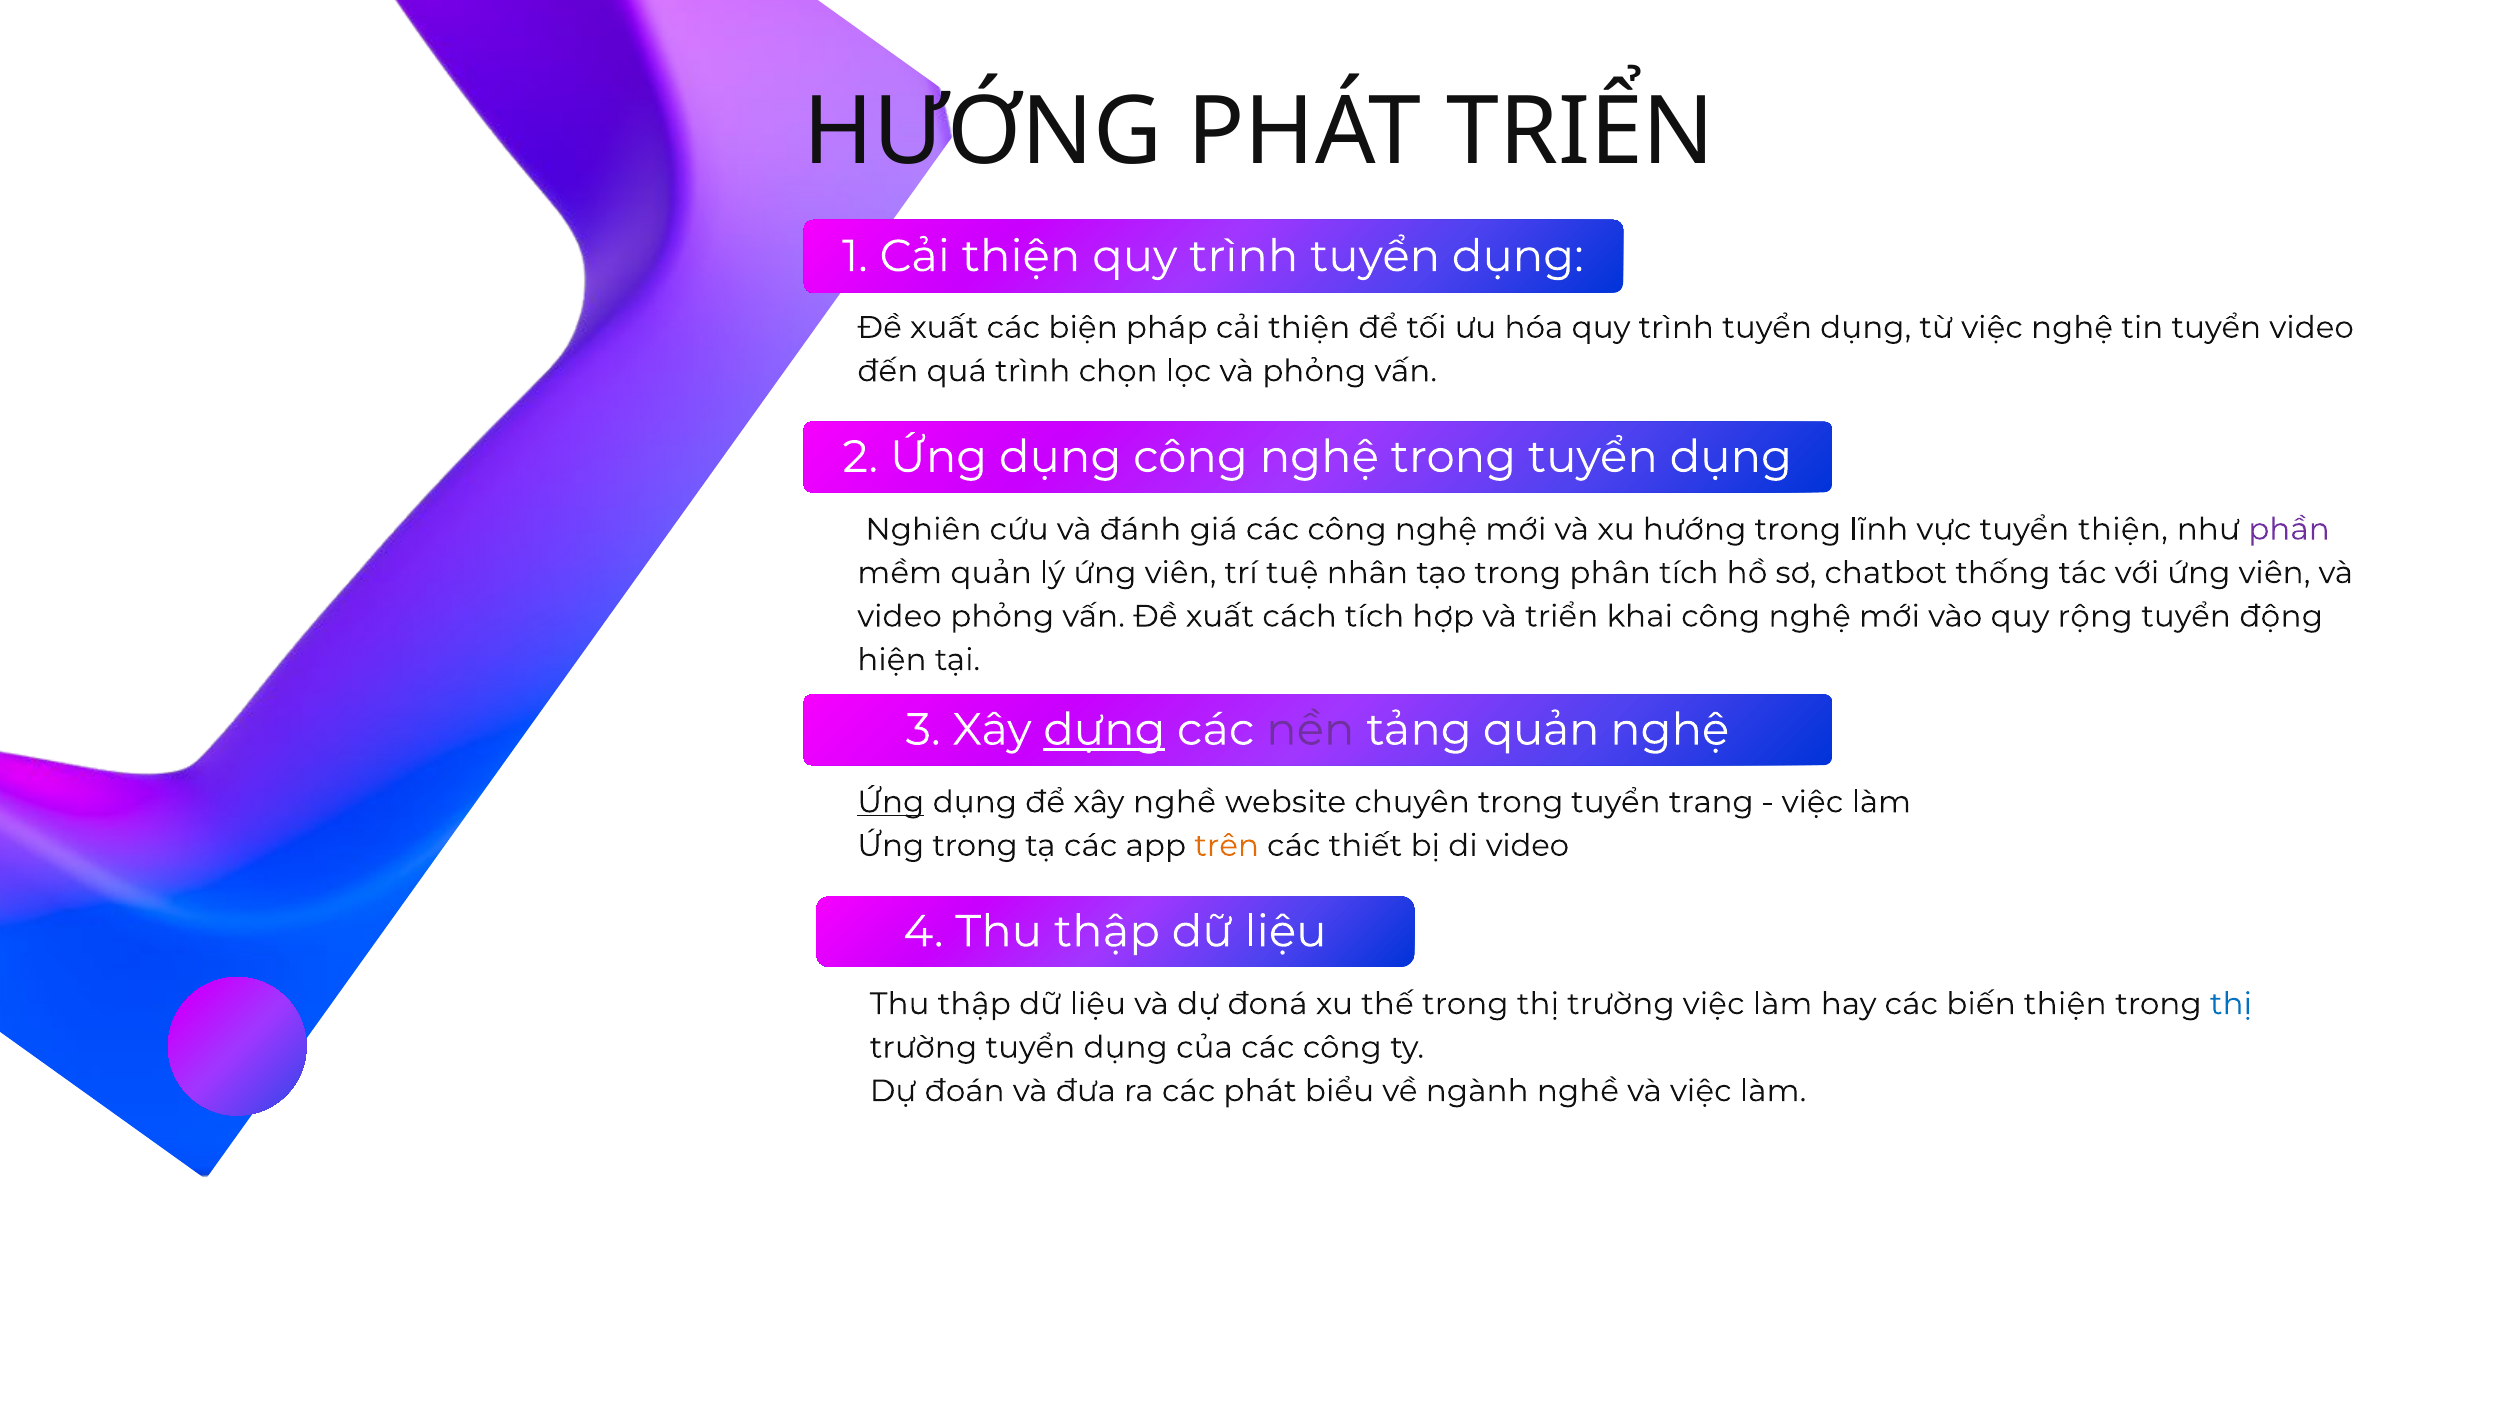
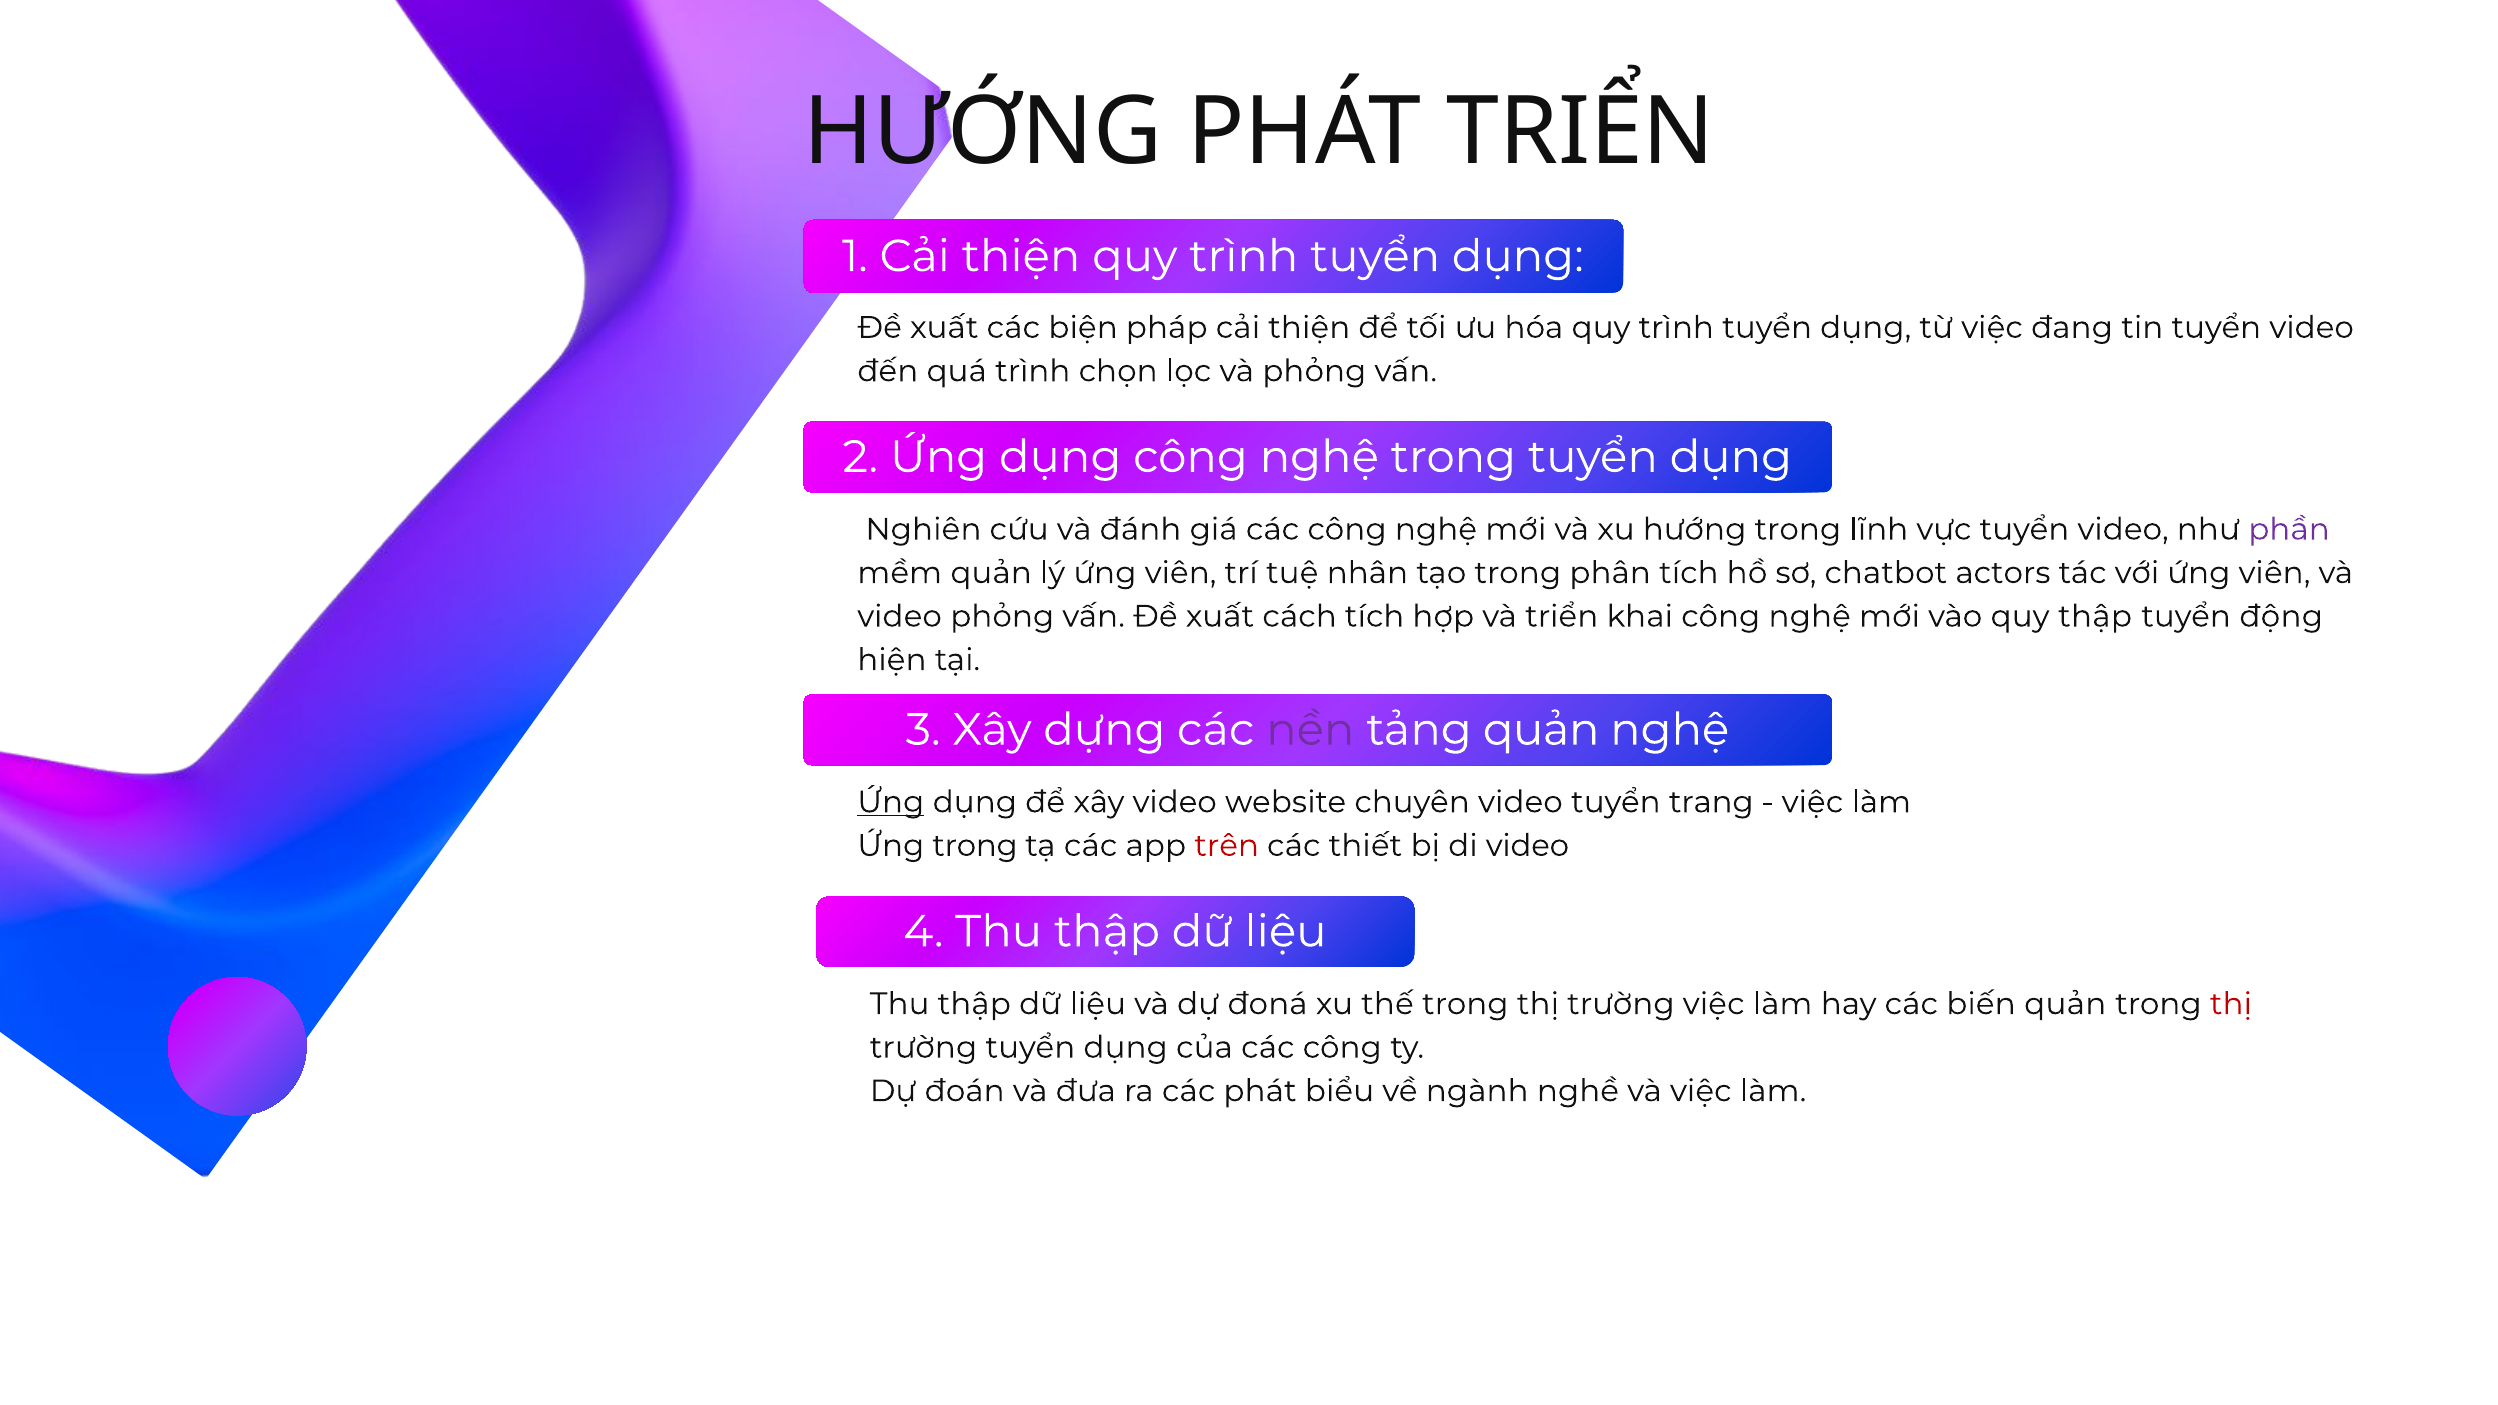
việc nghệ: nghệ -> đang (2072, 328)
thiện: thiện -> video (2123, 529)
thống: thống -> actors (2003, 573)
quy rộng: rộng -> thập (2095, 616)
dựng underline: present -> none (1104, 730)
xây nghề: nghề -> video (1175, 802)
chuyên trong: trong -> video (1520, 802)
trên colour: orange -> red (1227, 846)
thiện: thiện -> quản (2065, 1004)
thị colour: blue -> red (2231, 1004)
